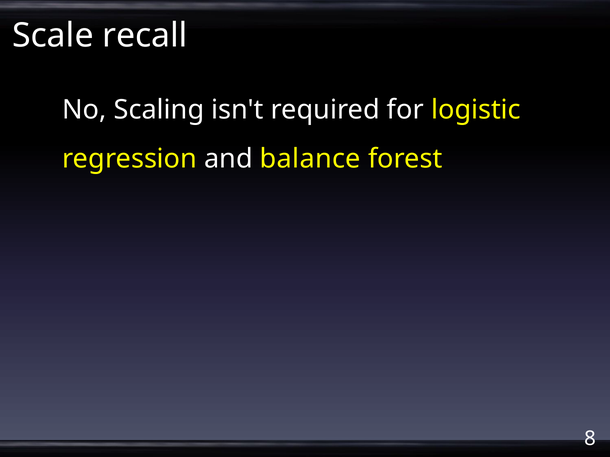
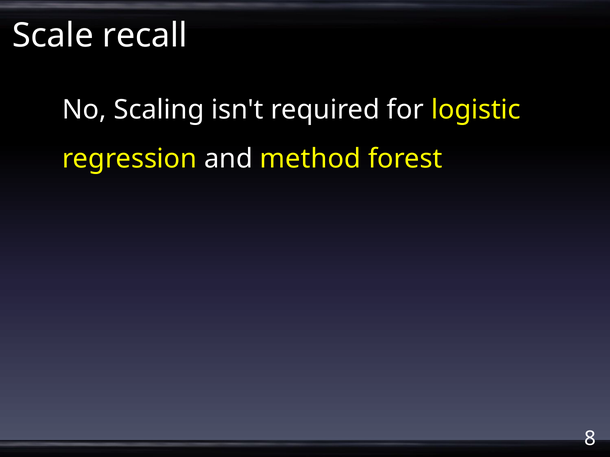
balance: balance -> method (310, 159)
